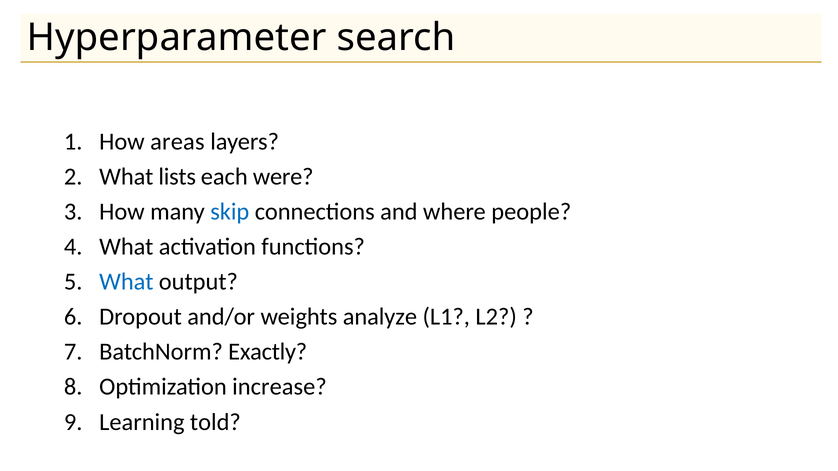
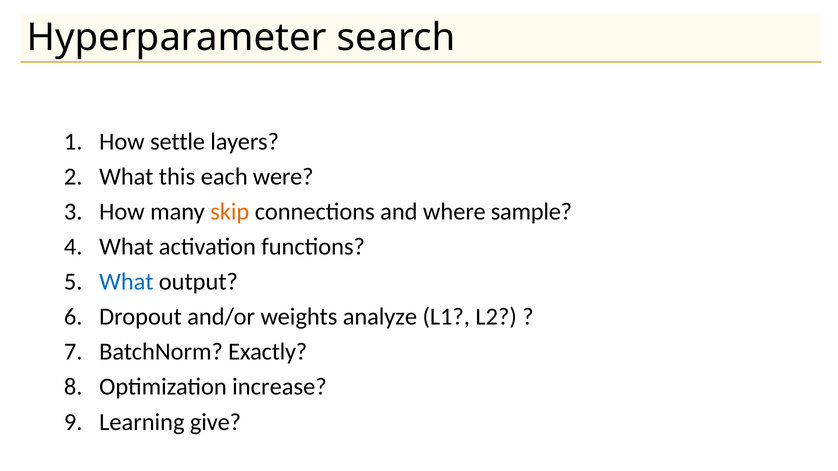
areas: areas -> settle (178, 142)
lists: lists -> this (177, 177)
skip colour: blue -> orange (230, 212)
people: people -> sample (531, 212)
told: told -> give (215, 422)
